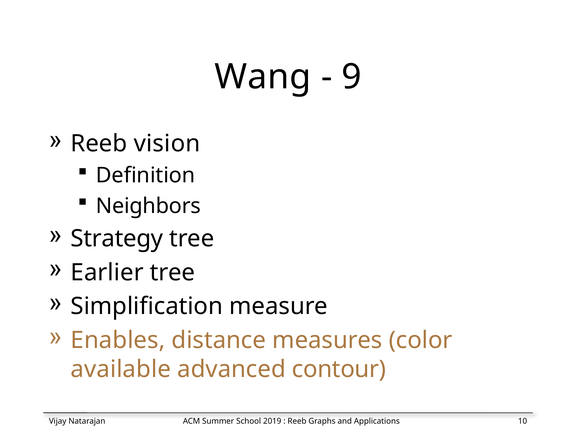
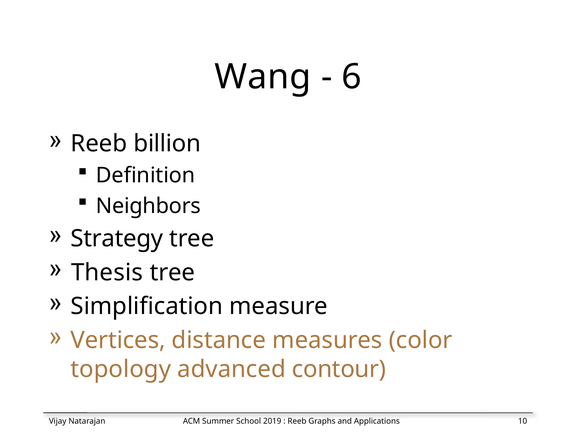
9: 9 -> 6 (352, 77)
vision: vision -> billion (167, 144)
Earlier: Earlier -> Thesis (107, 272)
Enables: Enables -> Vertices (118, 340)
available: available -> topology (121, 369)
